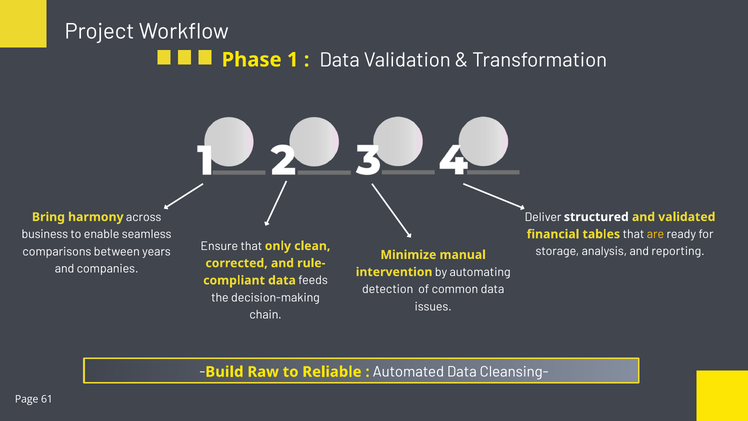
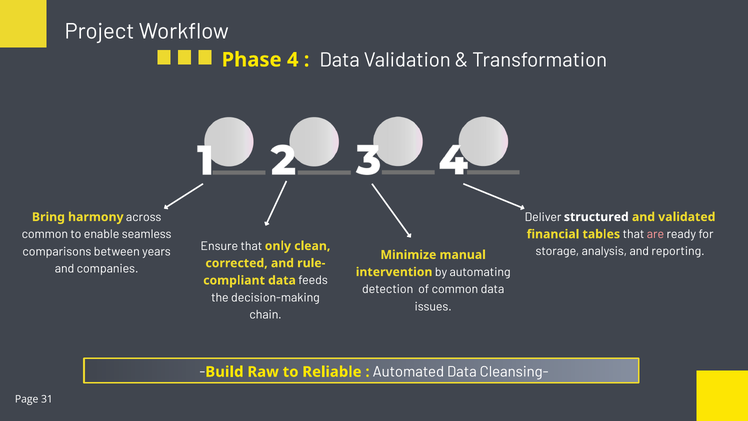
1: 1 -> 4 (293, 60)
business: business -> common (45, 234)
are colour: yellow -> pink (655, 234)
61: 61 -> 31 (47, 399)
